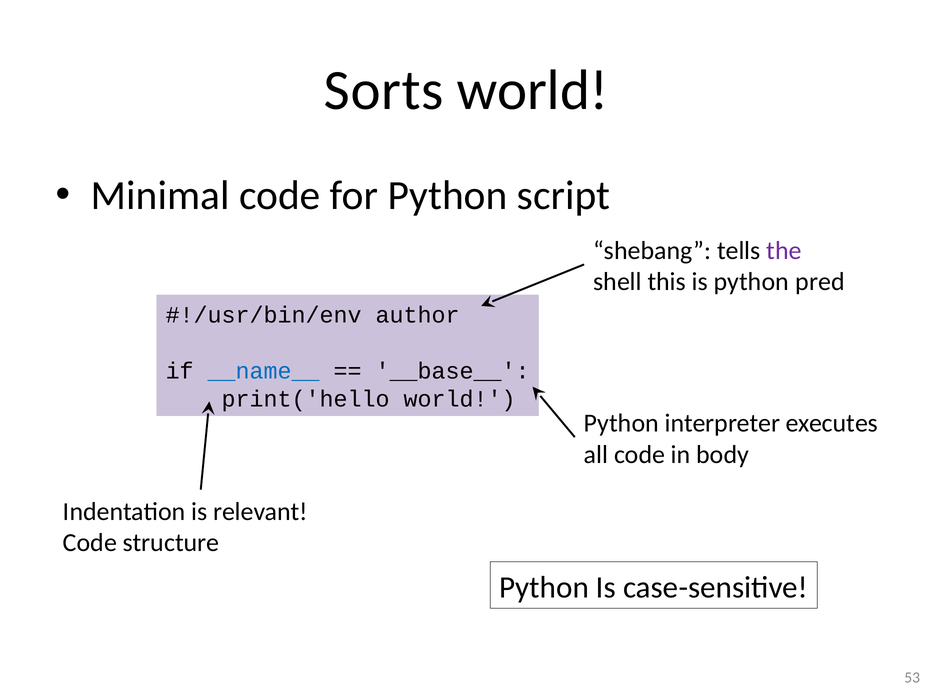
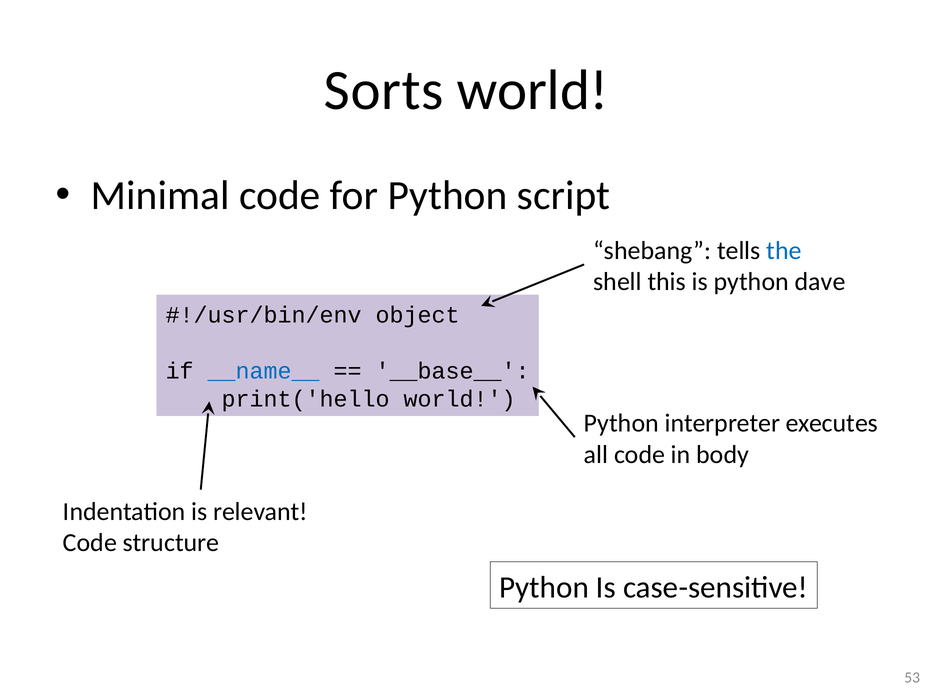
the colour: purple -> blue (784, 251)
pred: pred -> dave (820, 282)
author: author -> object (418, 315)
